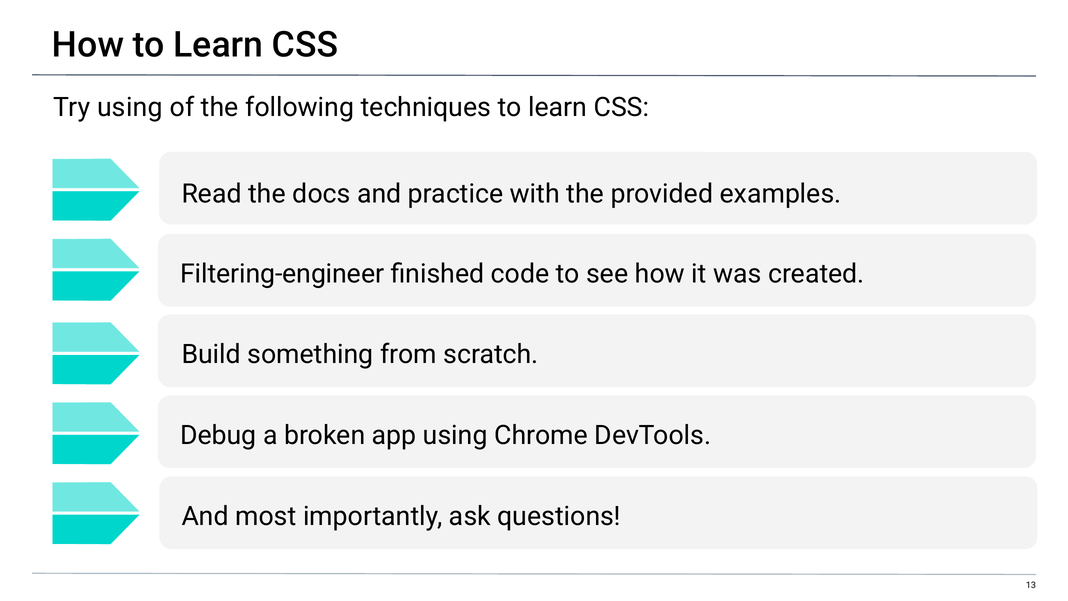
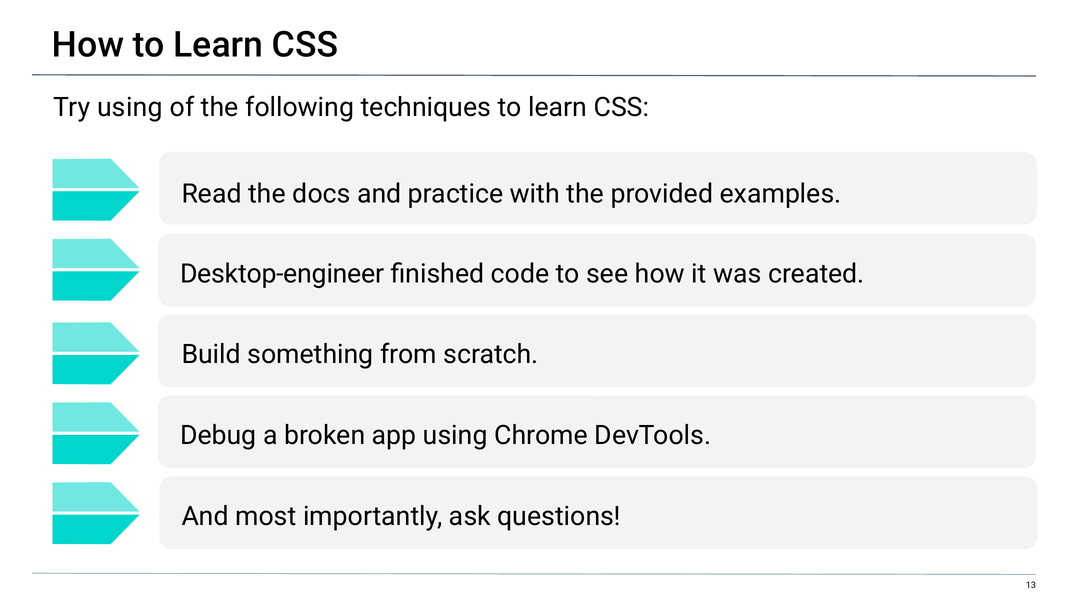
Filtering-engineer: Filtering-engineer -> Desktop-engineer (282, 274)
